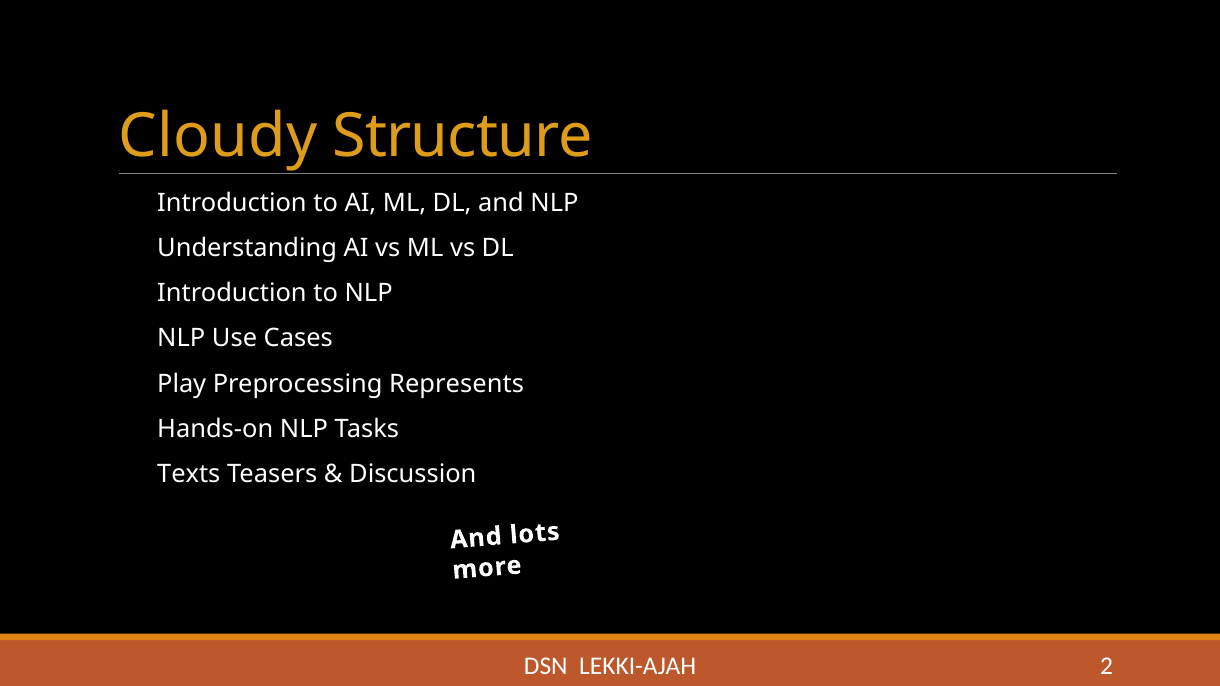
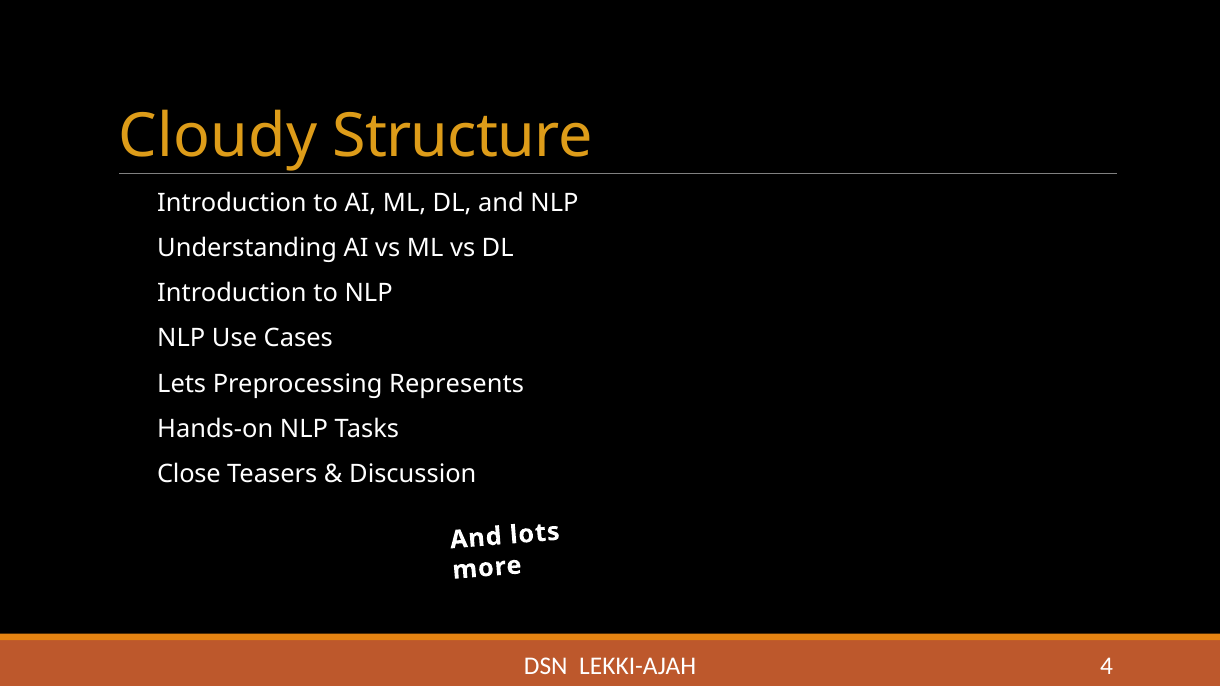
Play: Play -> Lets (182, 384)
Texts: Texts -> Close (189, 474)
2: 2 -> 4 (1106, 666)
